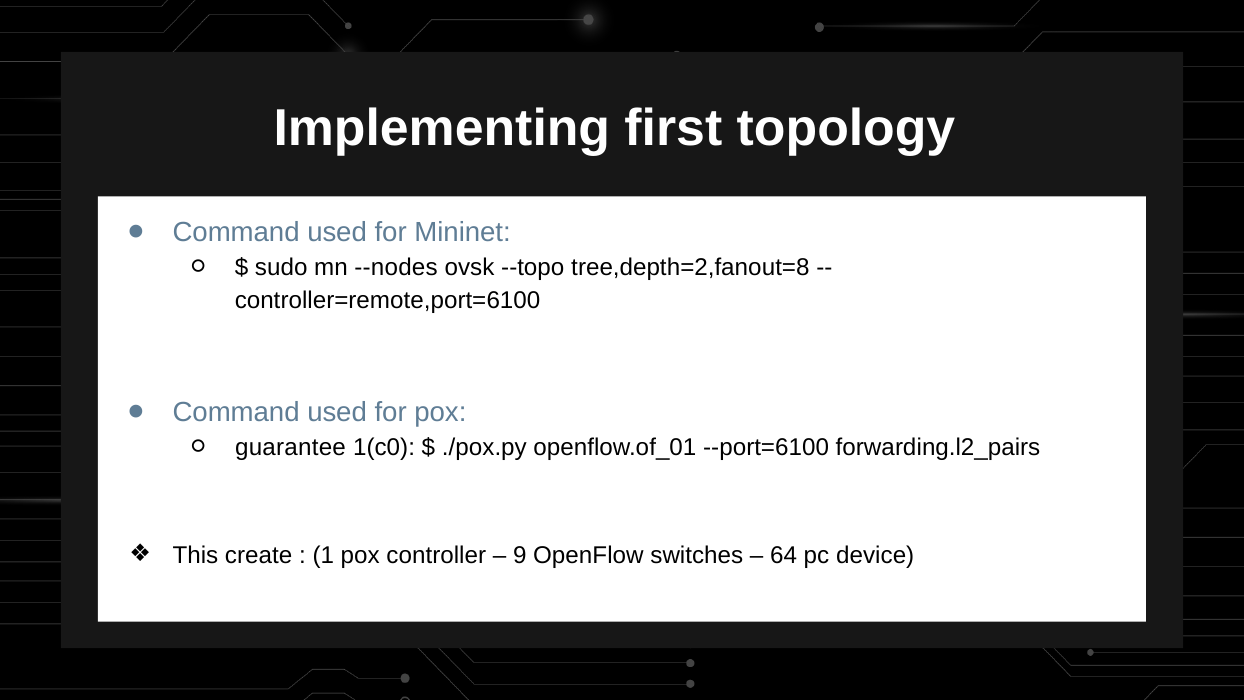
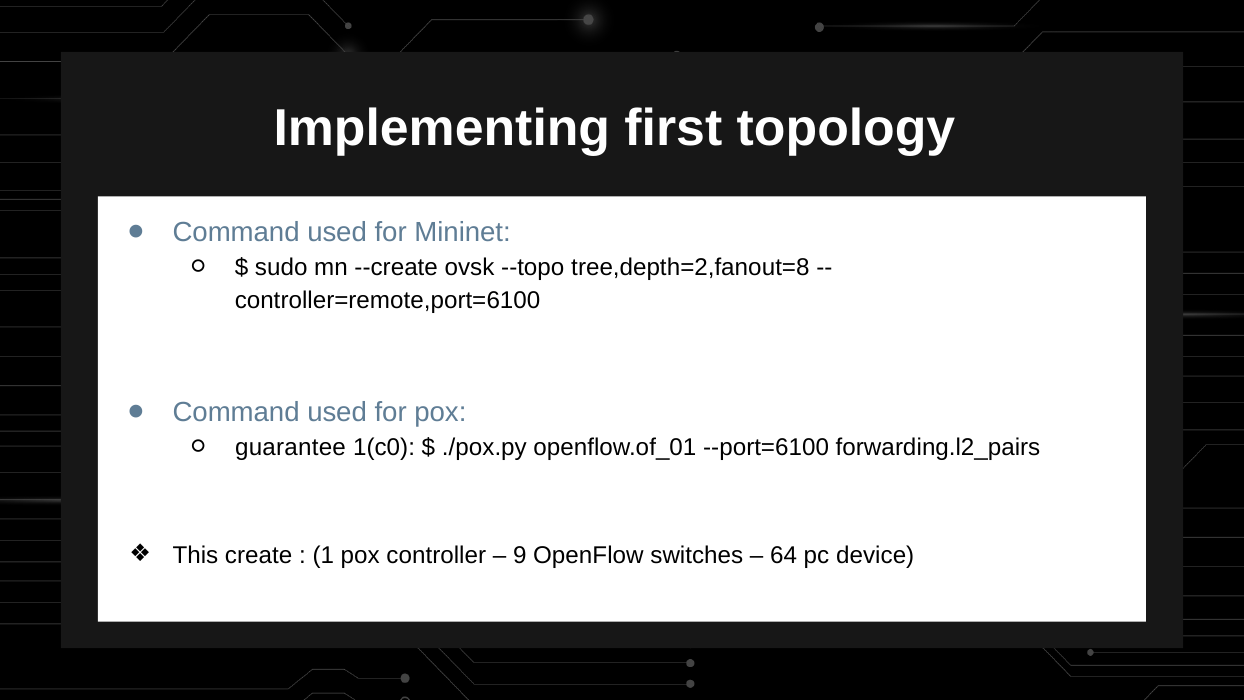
--nodes: --nodes -> --create (396, 267)
